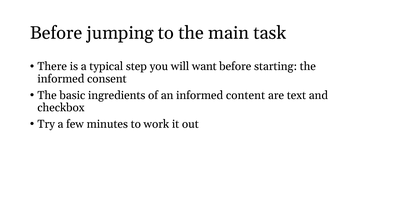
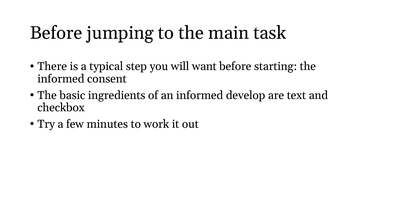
content: content -> develop (246, 96)
